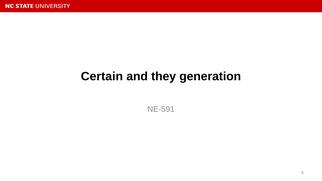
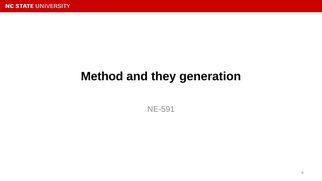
Certain: Certain -> Method (102, 77)
